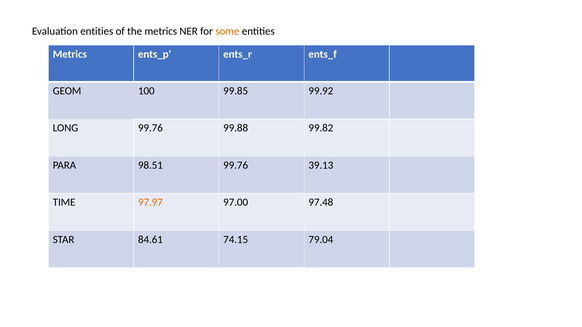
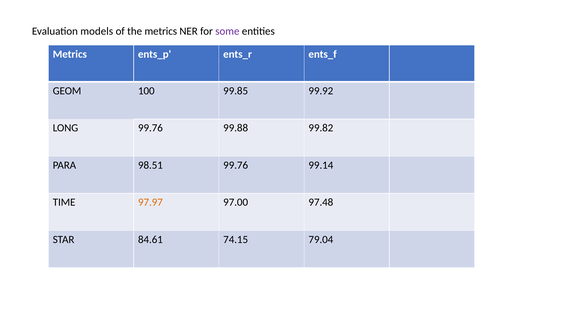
Evaluation entities: entities -> models (97, 31)
some colour: orange -> purple (227, 31)
39.13: 39.13 -> 99.14 (321, 165)
